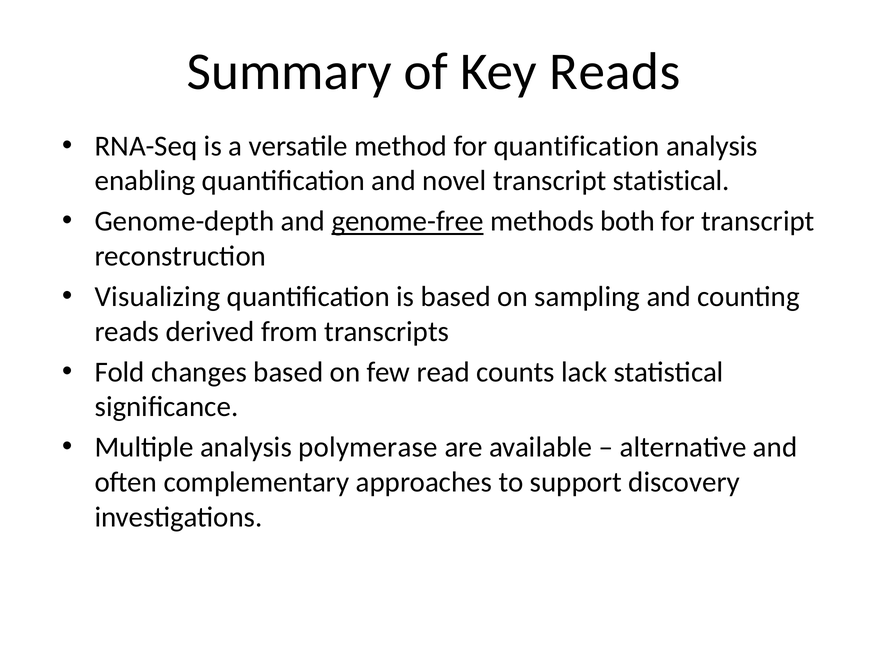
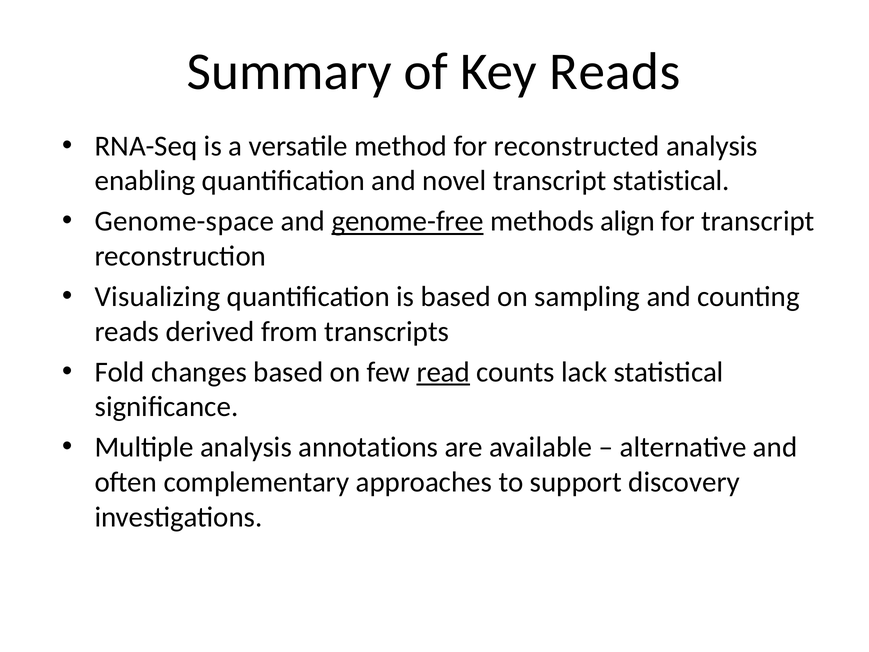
for quantification: quantification -> reconstructed (577, 146)
Genome-depth: Genome-depth -> Genome-space (184, 221)
both: both -> align (628, 221)
read underline: none -> present (443, 372)
polymerase: polymerase -> annotations (368, 447)
